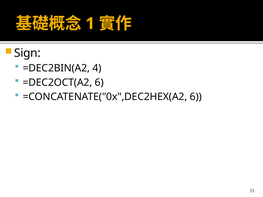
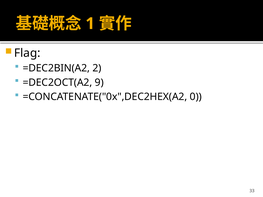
Sign: Sign -> Flag (27, 53)
4: 4 -> 2 (97, 68)
=DEC2OCT(A2 6: 6 -> 9 (99, 83)
=CONCATENATE("0x",DEC2HEX(A2 6: 6 -> 0 (196, 97)
